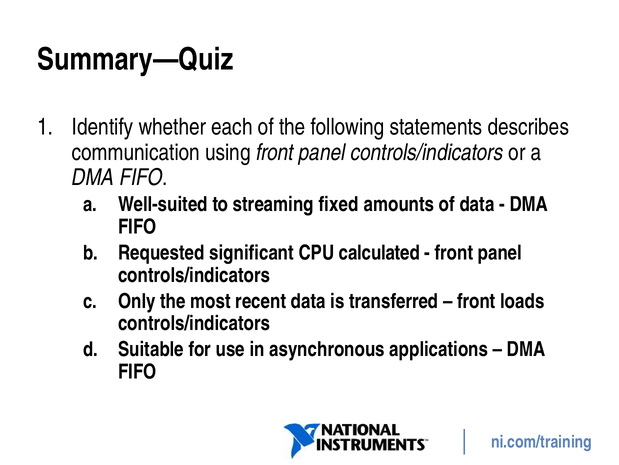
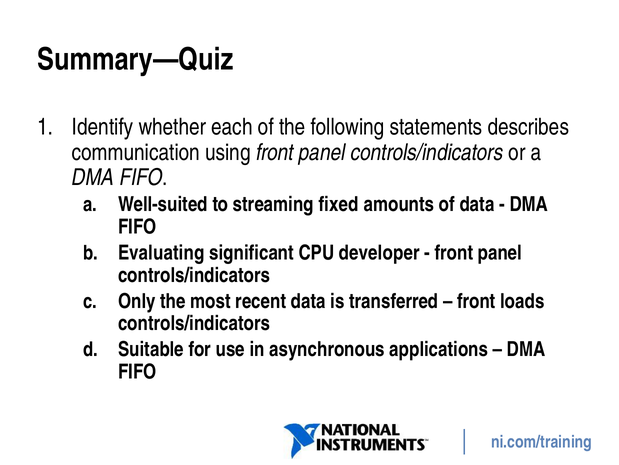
Requested: Requested -> Evaluating (161, 253)
calculated: calculated -> developer (379, 253)
